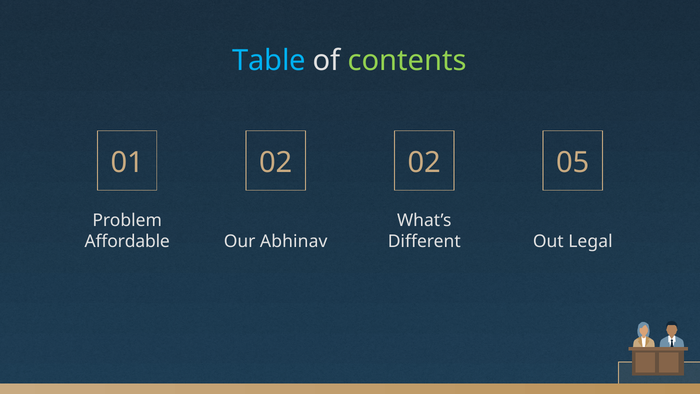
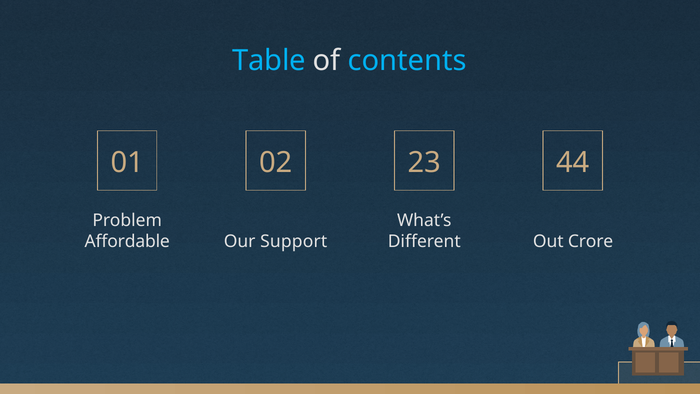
contents colour: light green -> light blue (407, 61)
01 02: 02 -> 23 (424, 162)
05: 05 -> 44 (573, 162)
Abhinav: Abhinav -> Support (294, 242)
Legal: Legal -> Crore (591, 242)
